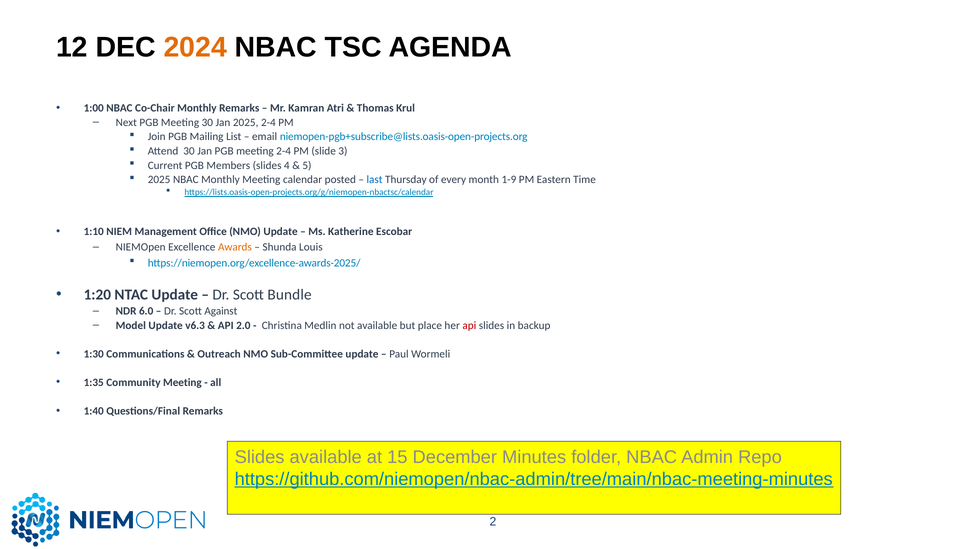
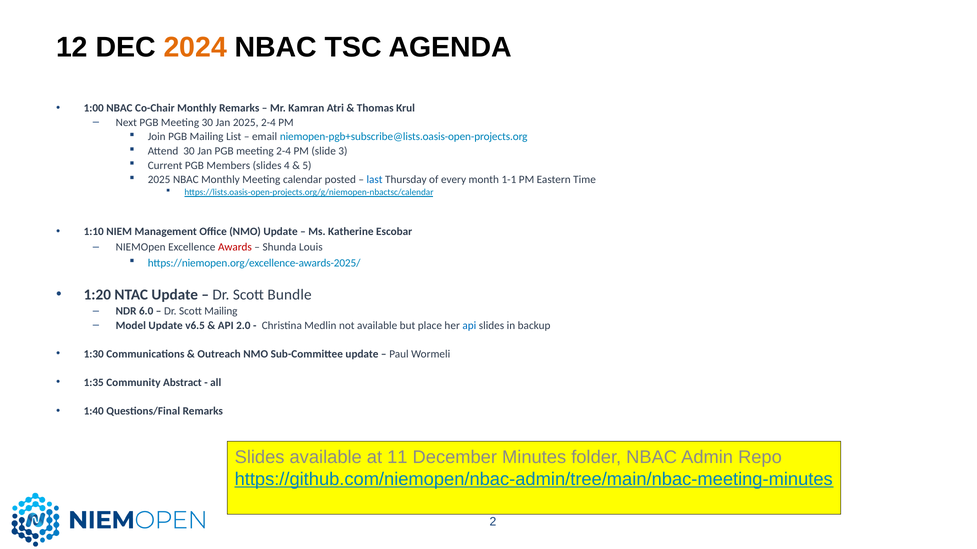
1-9: 1-9 -> 1-1 (509, 180)
Awards colour: orange -> red (235, 247)
Scott Against: Against -> Mailing (221, 311)
v6.3: v6.3 -> v6.5 (195, 326)
api colour: red -> blue (469, 326)
Community Meeting: Meeting -> Abstract (182, 383)
15: 15 -> 11 (397, 458)
